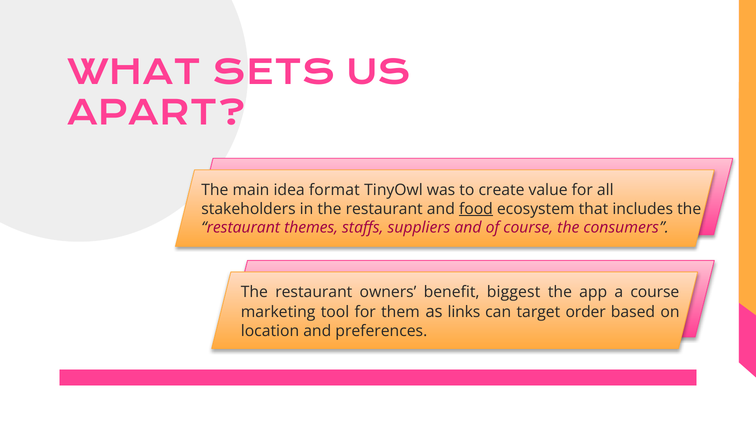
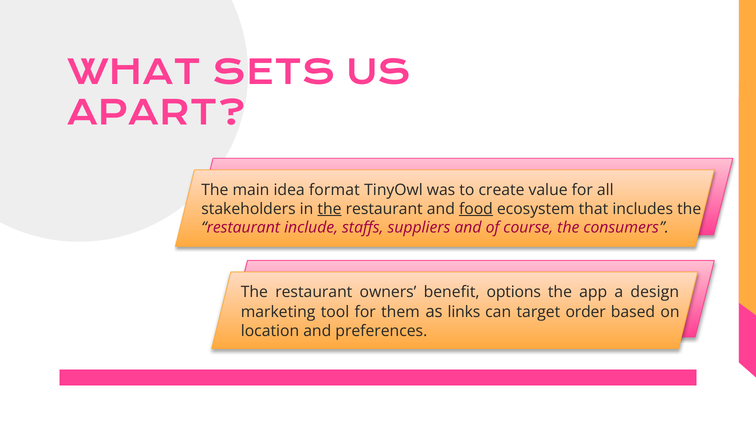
the underline: none -> present (329, 209)
themes: themes -> include (311, 228)
biggest: biggest -> options (514, 292)
a course: course -> design (655, 292)
